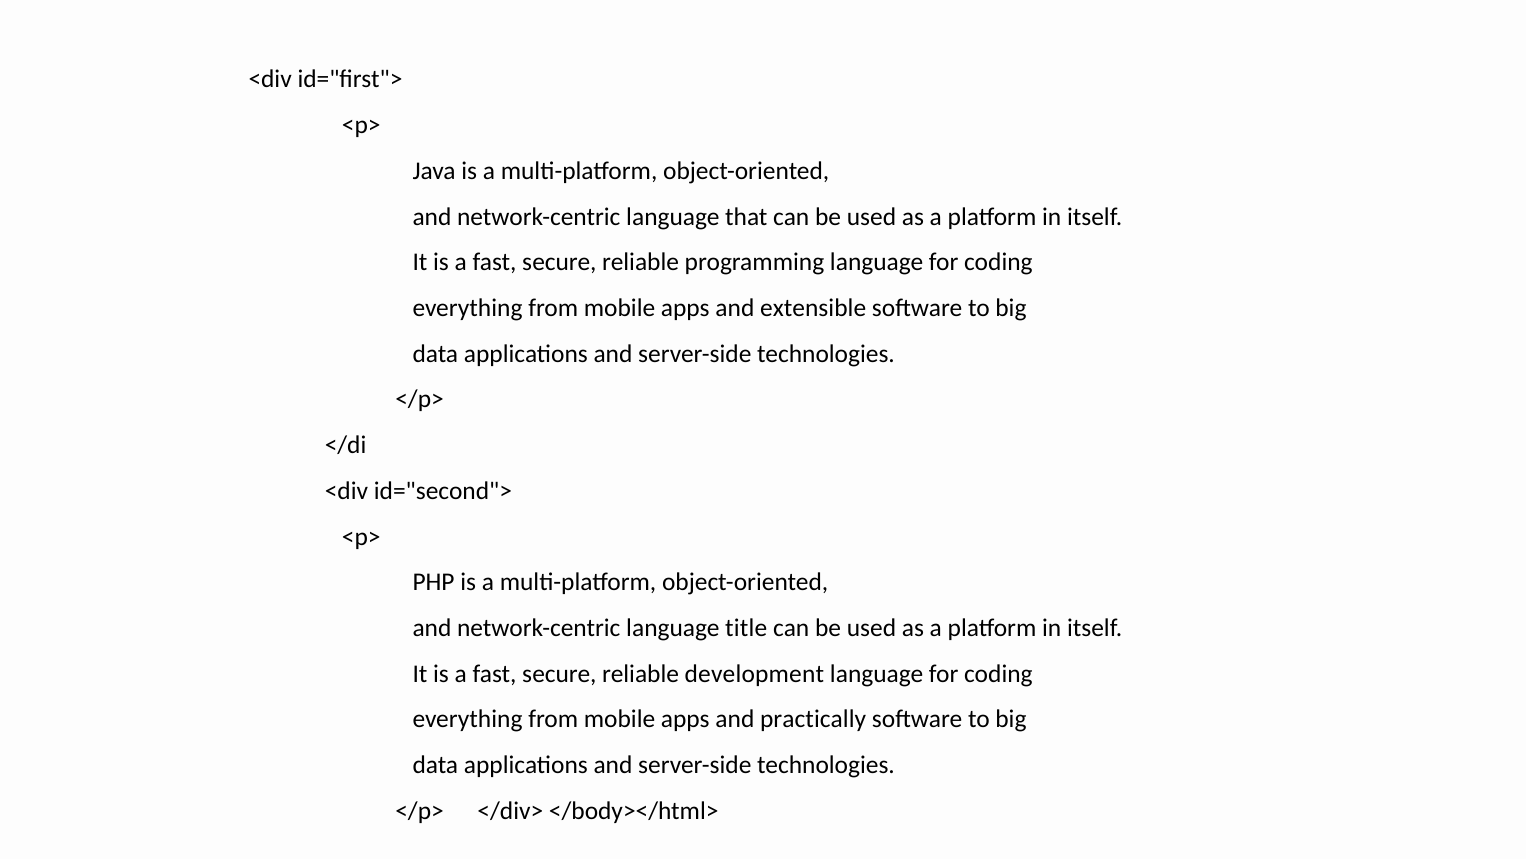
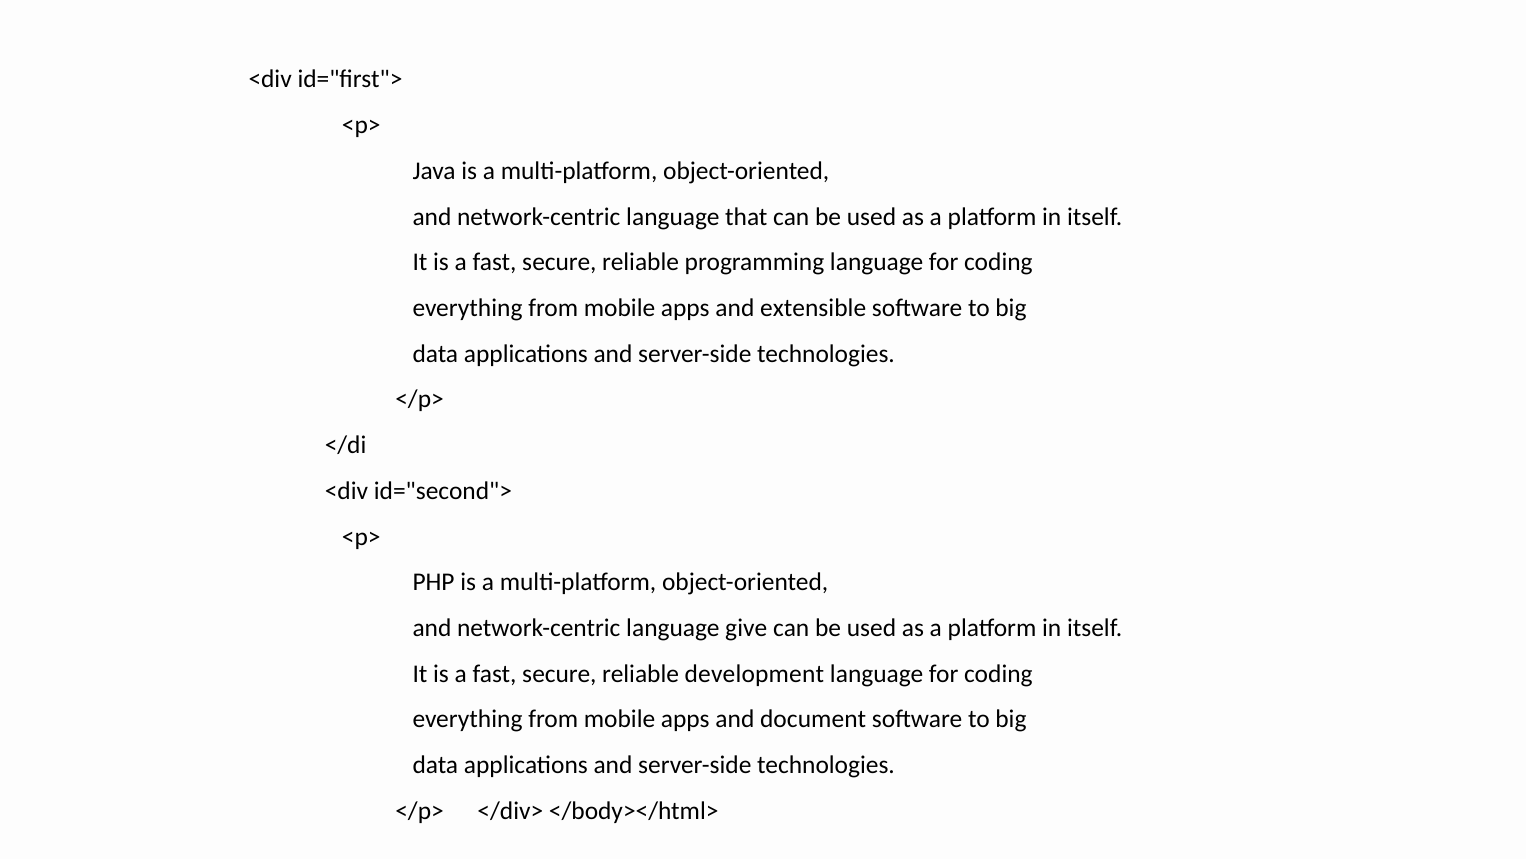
title: title -> give (746, 628)
practically: practically -> document (813, 719)
